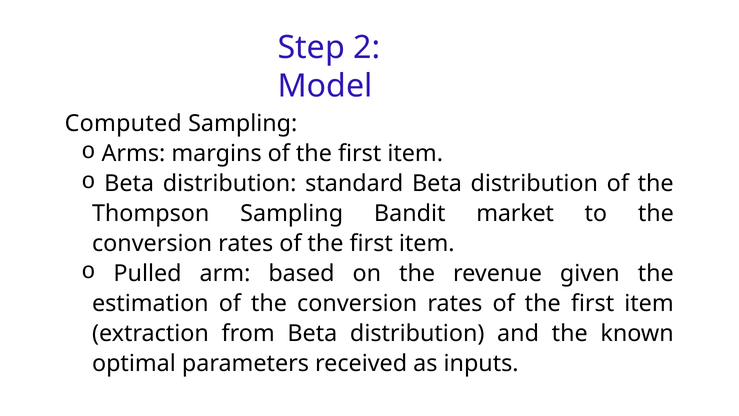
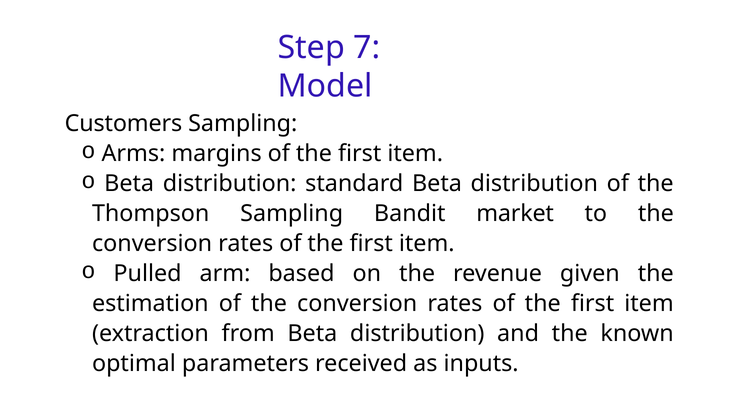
2: 2 -> 7 (367, 47)
Computed: Computed -> Customers (123, 123)
